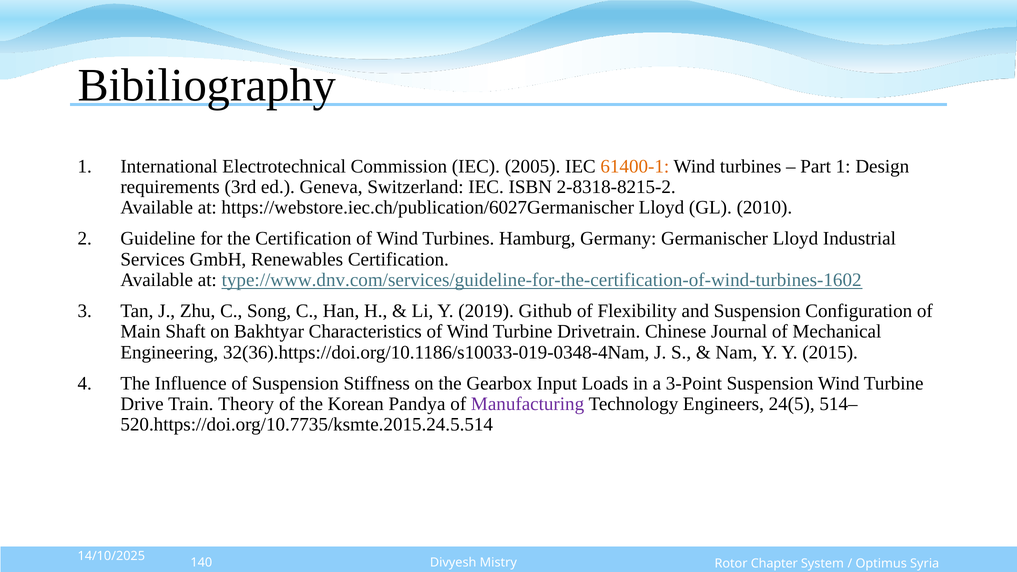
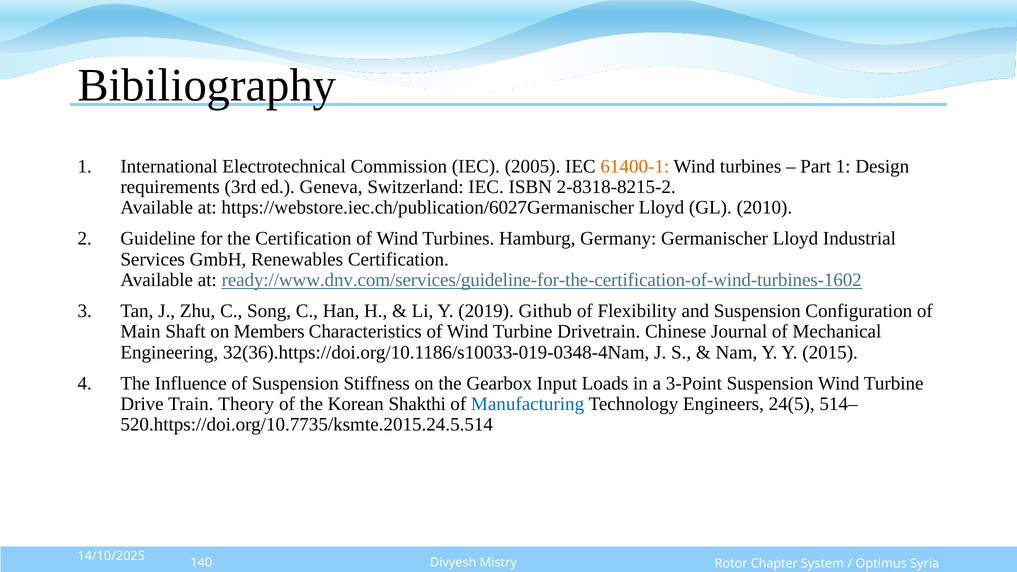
type://www.dnv.com/services/guideline-for-the-certification-of-wind-turbines-1602: type://www.dnv.com/services/guideline-for-the-certification-of-wind-turbines-1602 -> ready://www.dnv.com/services/guideline-for-the-certification-of-wind-turbines-1602 (542, 280)
Bakhtyar: Bakhtyar -> Members (269, 332)
Pandya: Pandya -> Shakthi (417, 404)
Manufacturing colour: purple -> blue (528, 404)
